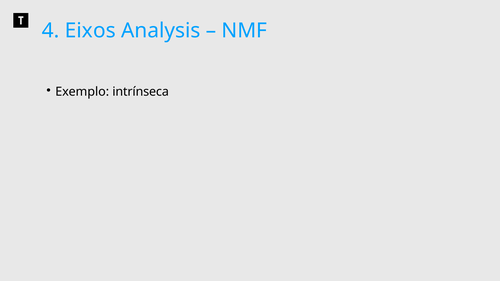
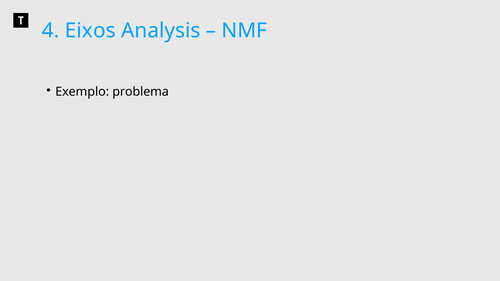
intrínseca: intrínseca -> problema (141, 92)
